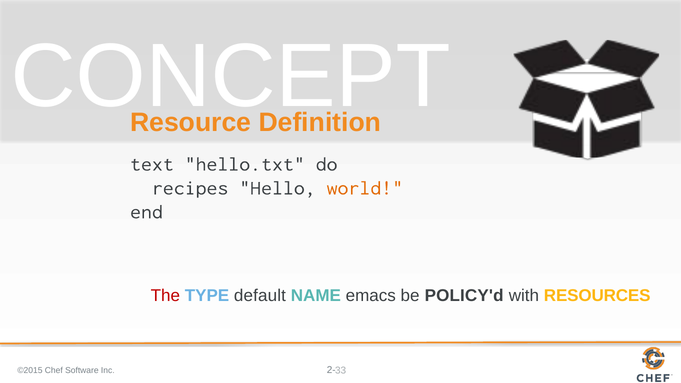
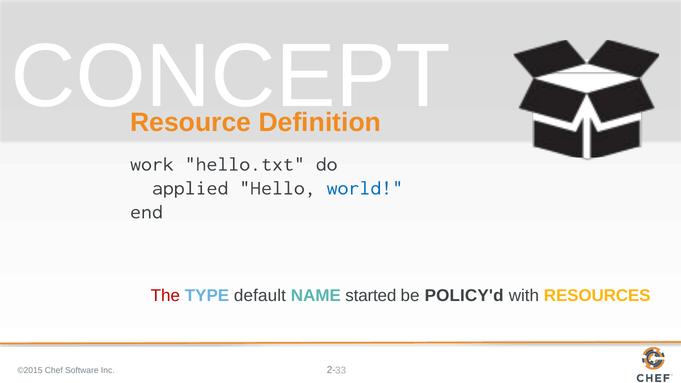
text: text -> work (152, 164)
recipes: recipes -> applied (190, 188)
world colour: orange -> blue (365, 188)
emacs: emacs -> started (371, 296)
